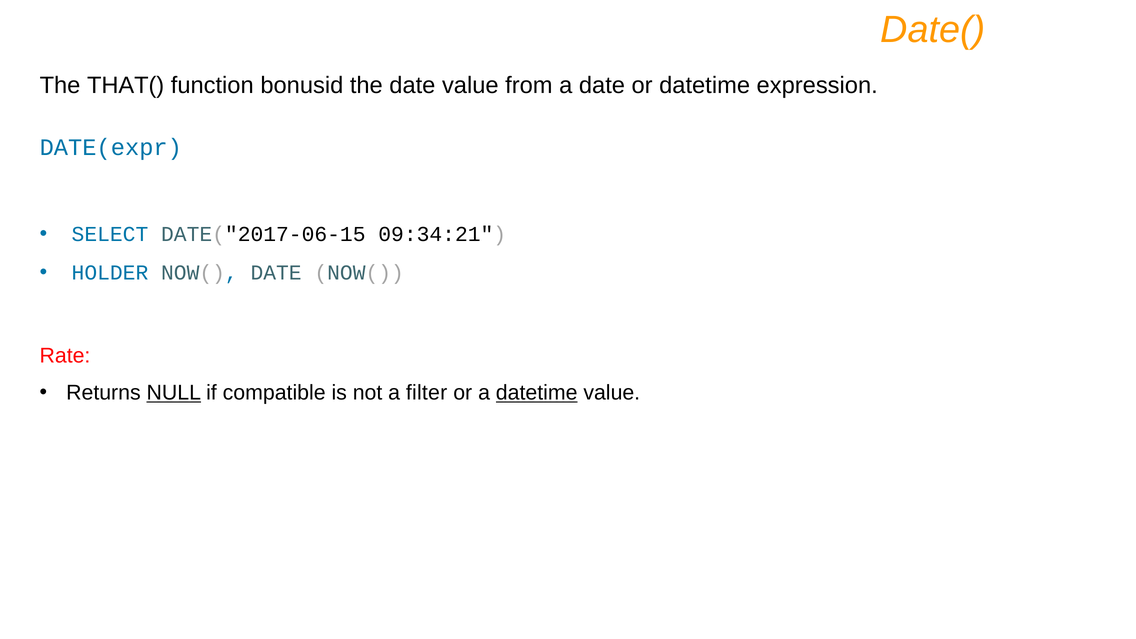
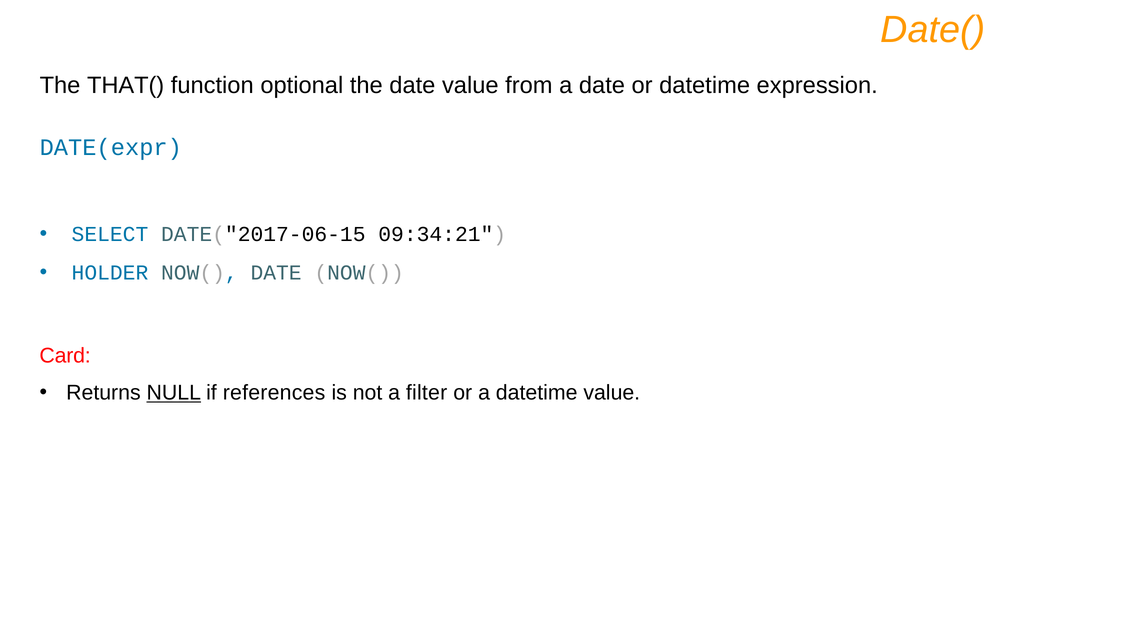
bonusid: bonusid -> optional (302, 86)
Rate: Rate -> Card (65, 356)
compatible: compatible -> references (274, 393)
datetime underline: present -> none (537, 393)
